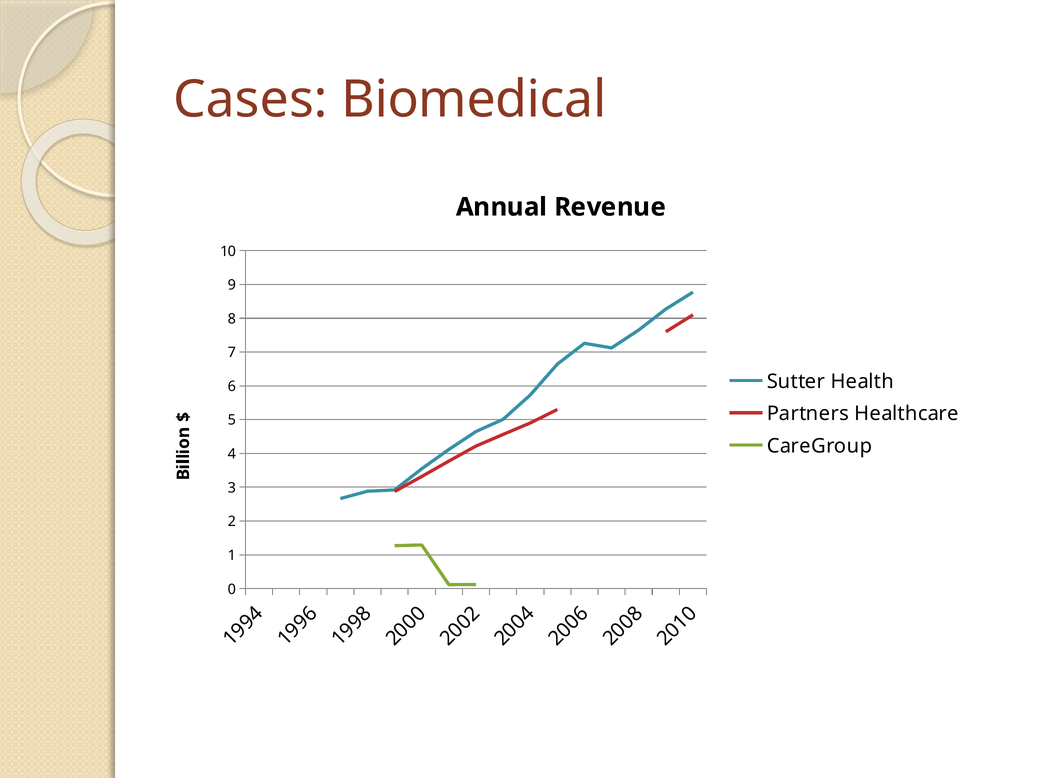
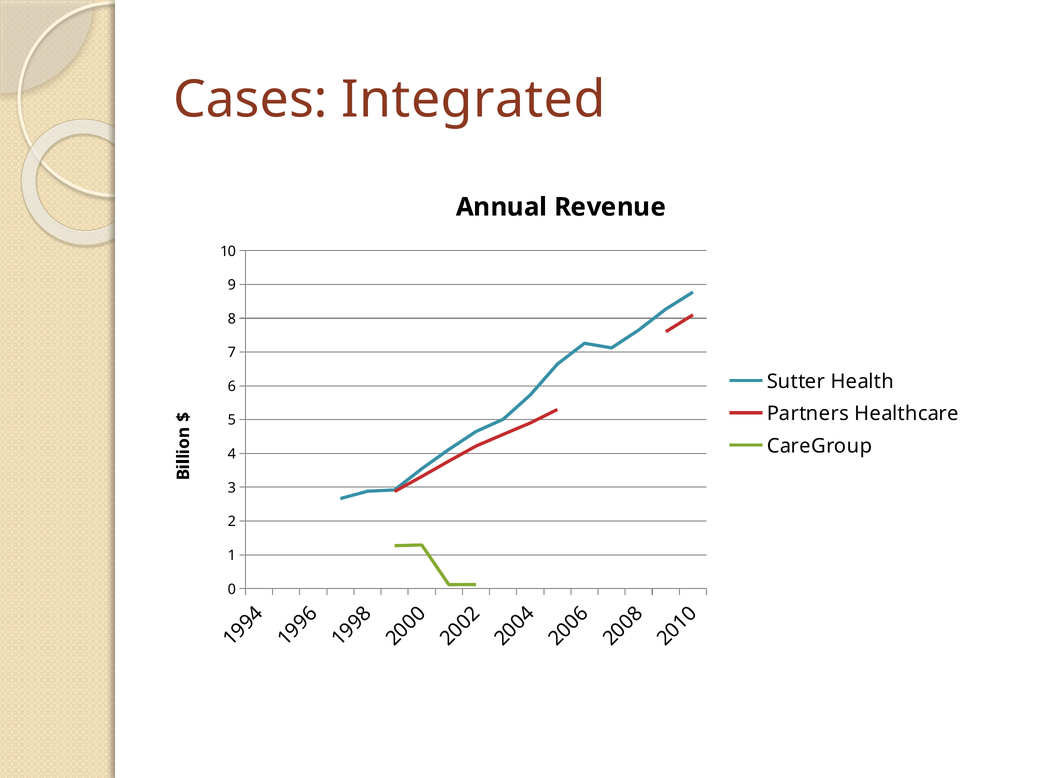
Biomedical: Biomedical -> Integrated (473, 100)
